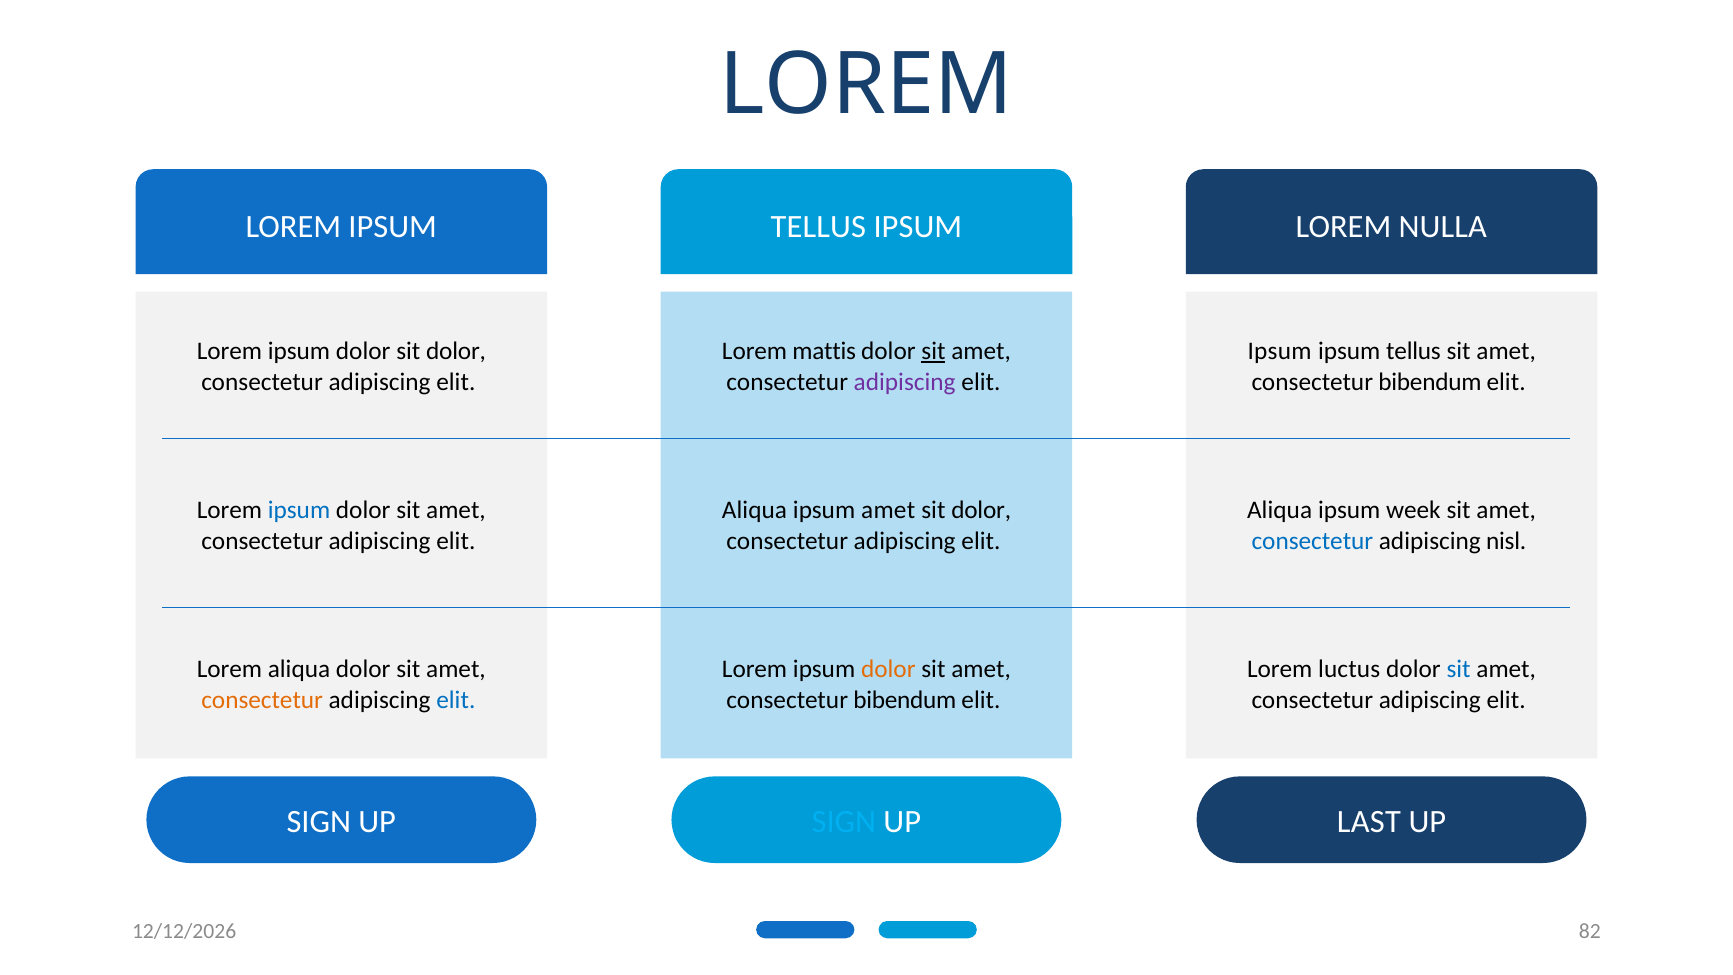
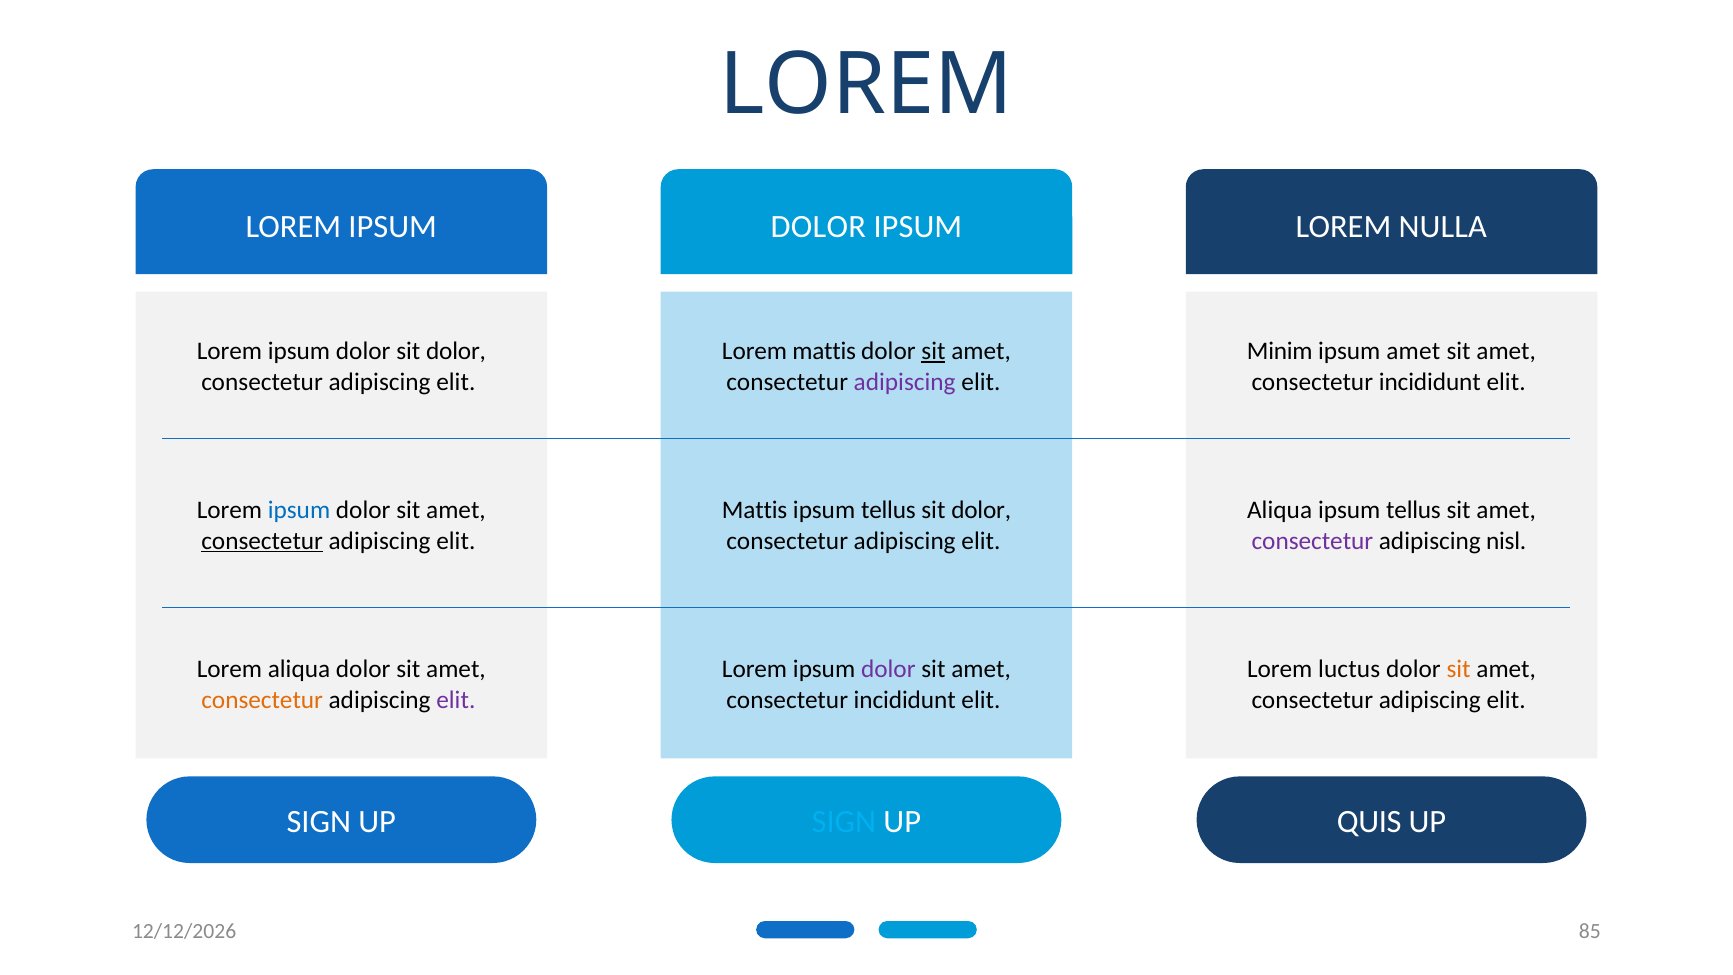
TELLUS: TELLUS -> DOLOR (818, 227)
Ipsum: Ipsum -> Minim (1280, 351)
tellus: tellus -> amet (1413, 351)
bibendum: bibendum -> incididunt (1430, 382)
Aliqua: Aliqua -> Mattis (755, 510)
amet: amet -> tellus (888, 510)
week: week -> tellus (1414, 510)
consectetur underline: none -> present (262, 541)
consectetur colour: blue -> purple (1312, 541)
dolor colour: orange -> purple (888, 670)
sit colour: blue -> orange (1459, 670)
elit colour: blue -> purple (456, 700)
bibendum: bibendum -> incididunt (905, 700)
LAST: LAST -> QUIS (1369, 822)
82: 82 -> 85 (1590, 931)
